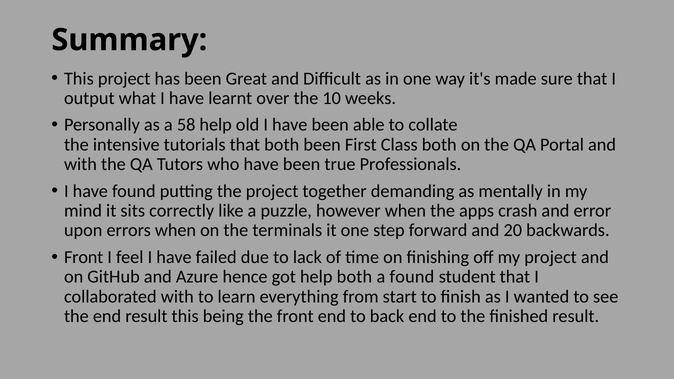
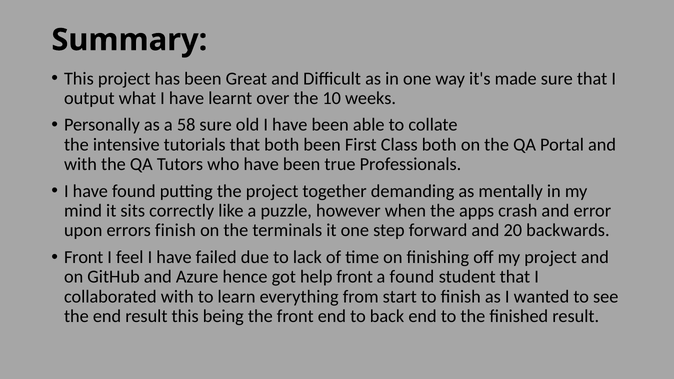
58 help: help -> sure (216, 125)
errors when: when -> finish (175, 231)
help both: both -> front (355, 277)
